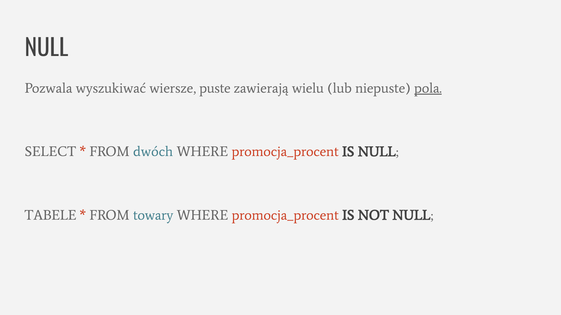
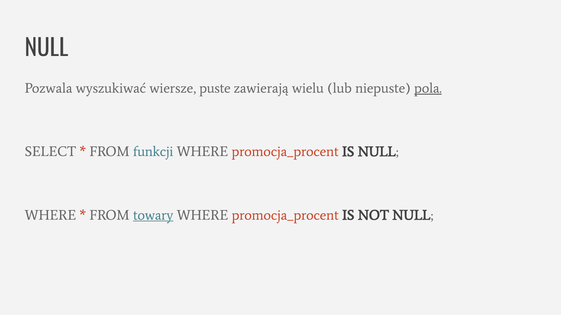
dwóch: dwóch -> funkcji (153, 152)
TABELE: TABELE -> WHERE (50, 215)
towary underline: none -> present (153, 215)
